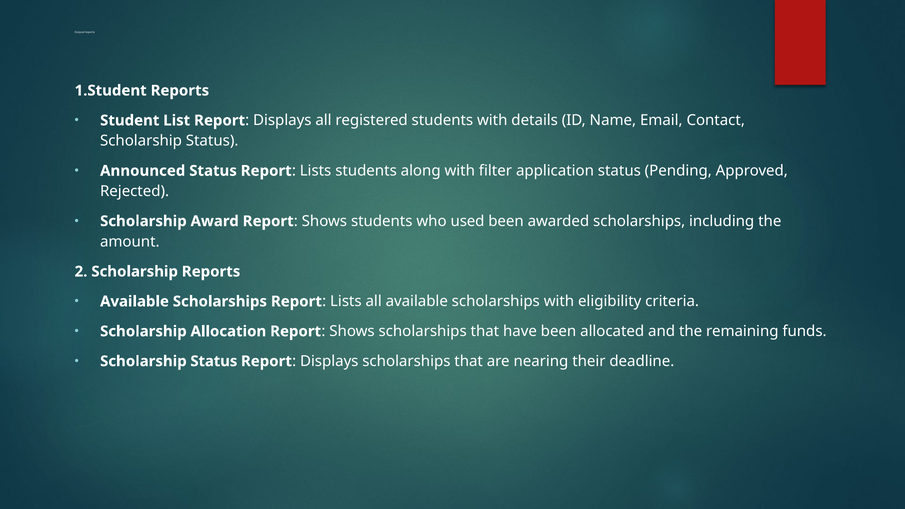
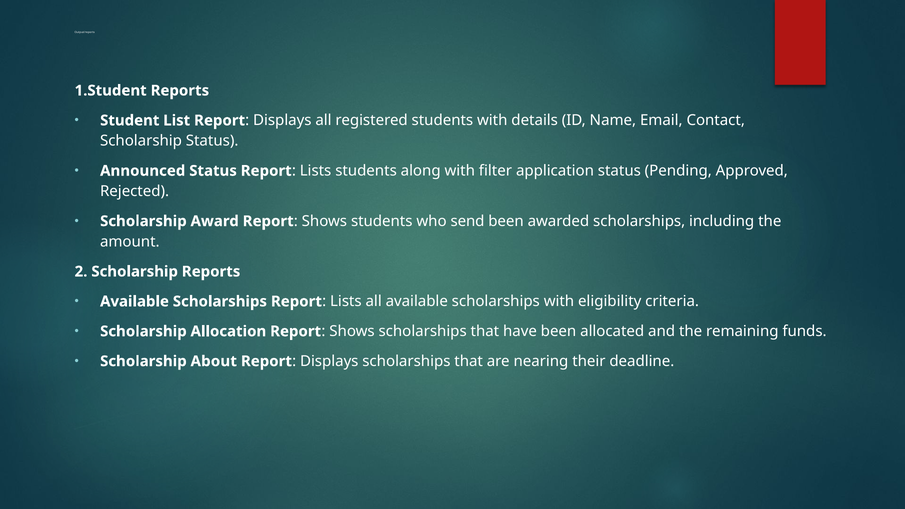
used: used -> send (468, 221)
Status: Status -> About (214, 361)
